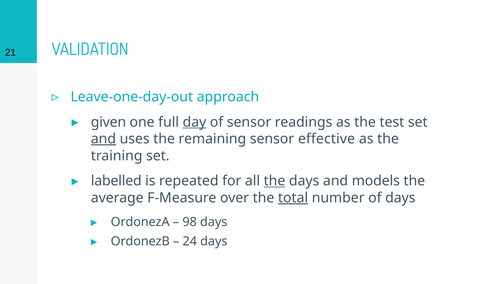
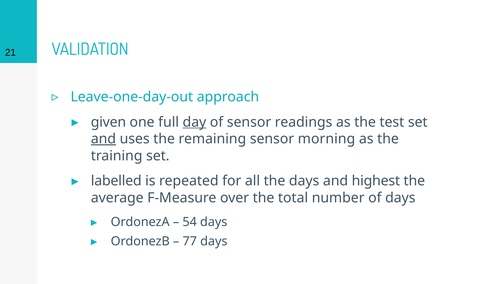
effective: effective -> morning (327, 139)
the underline: present -> none (274, 181)
models: models -> highest (376, 181)
total underline: present -> none (293, 197)
98: 98 -> 54 (190, 222)
24: 24 -> 77 (190, 241)
